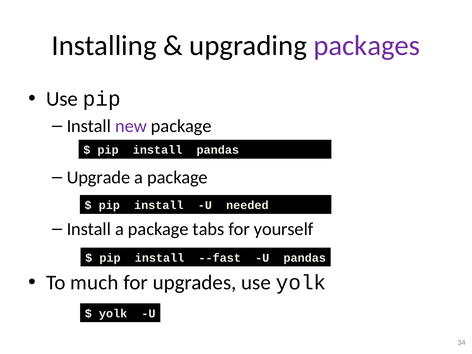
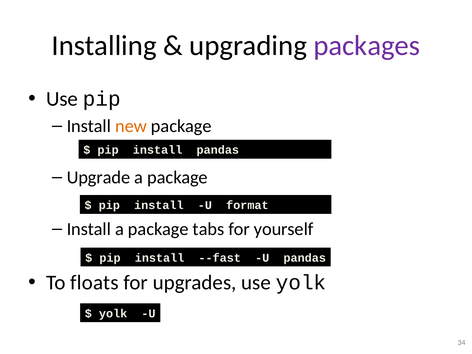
new colour: purple -> orange (131, 126)
needed: needed -> format (247, 205)
much: much -> floats (94, 283)
